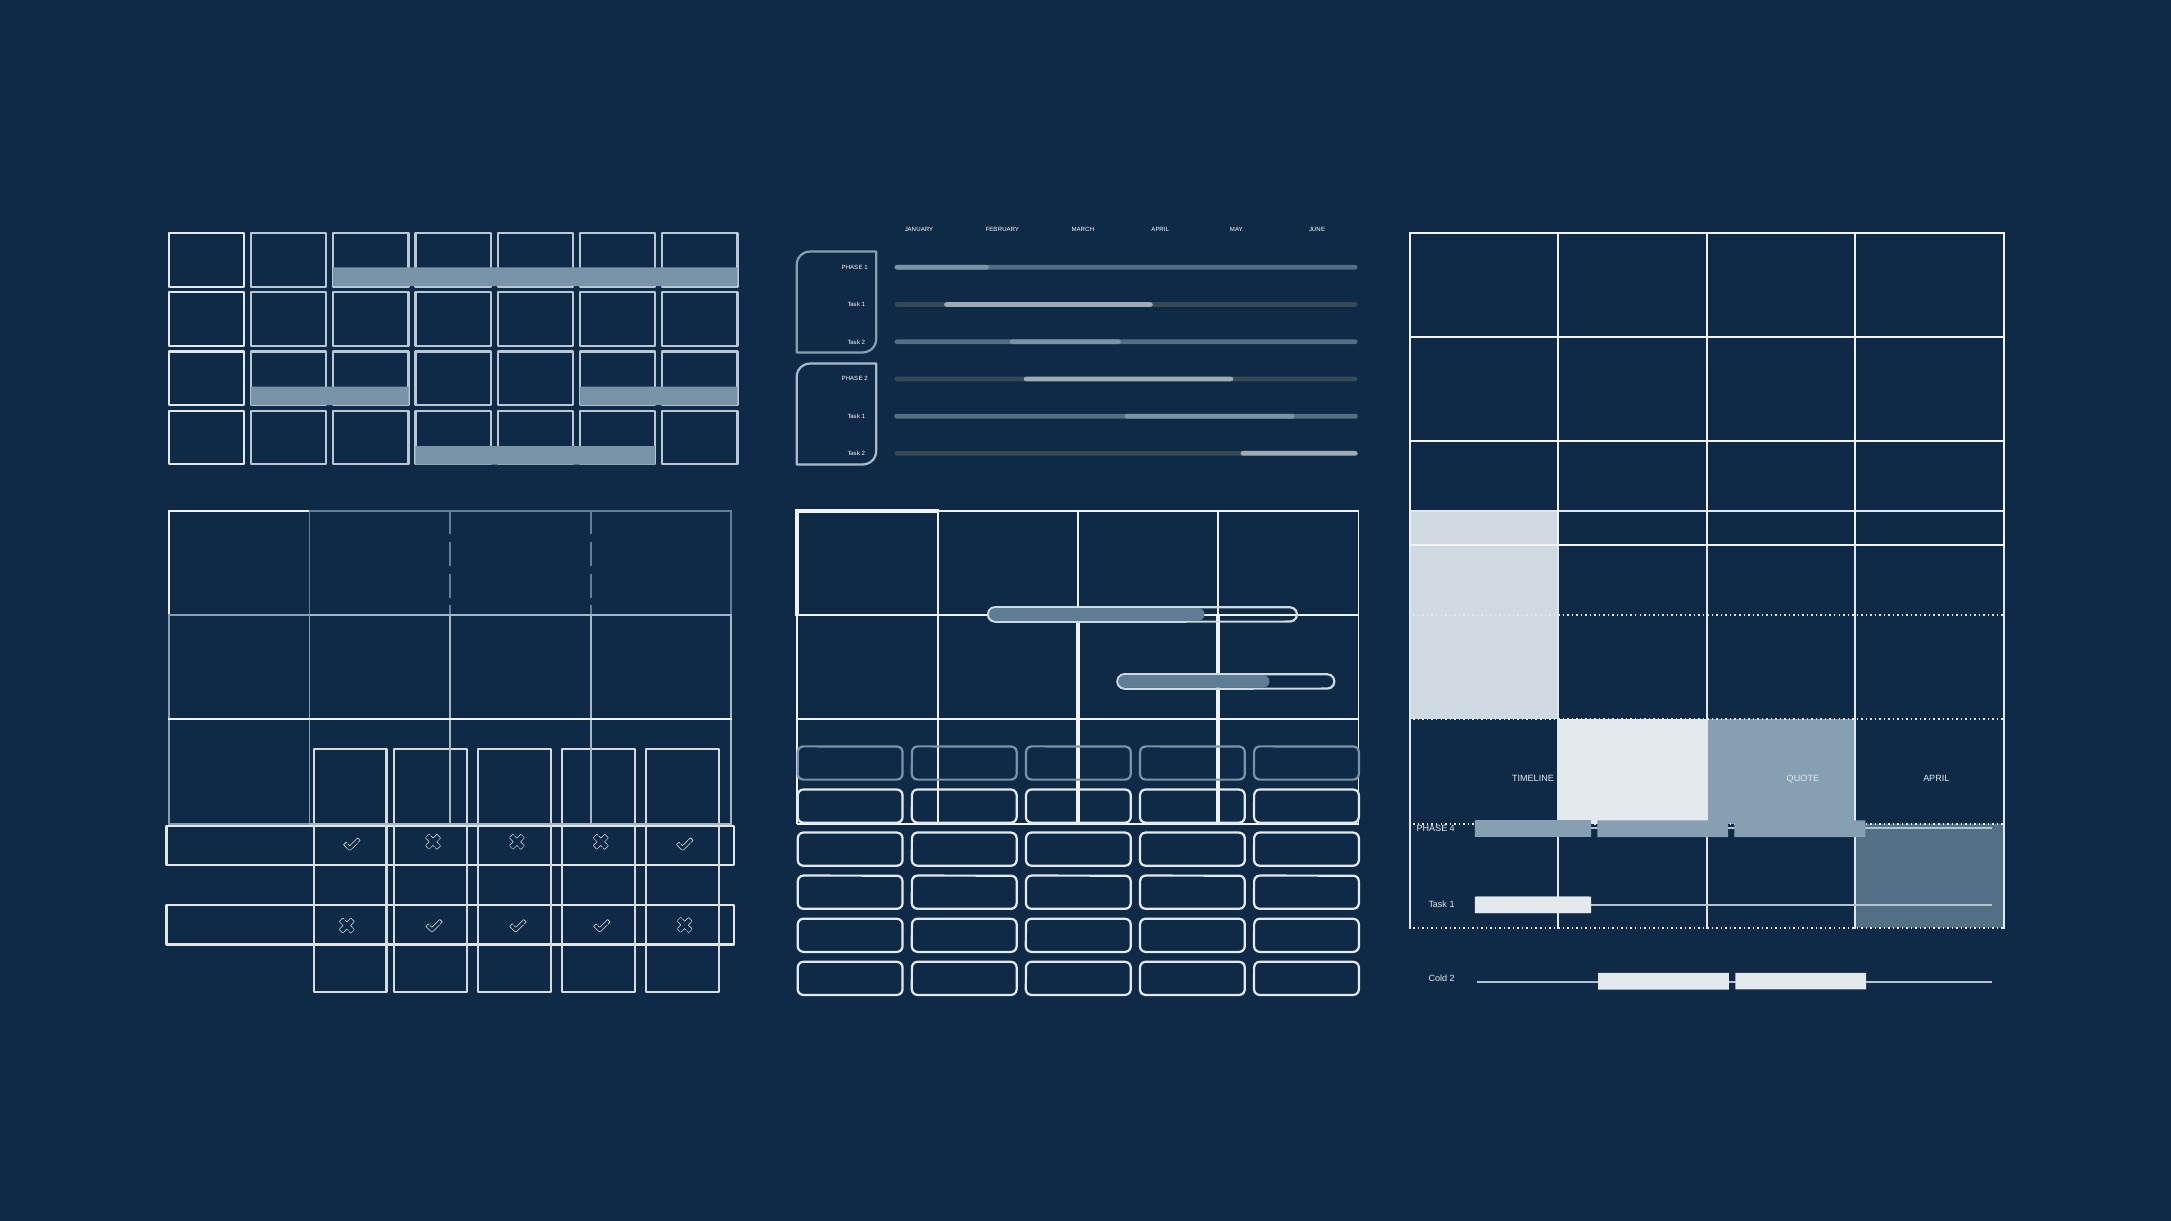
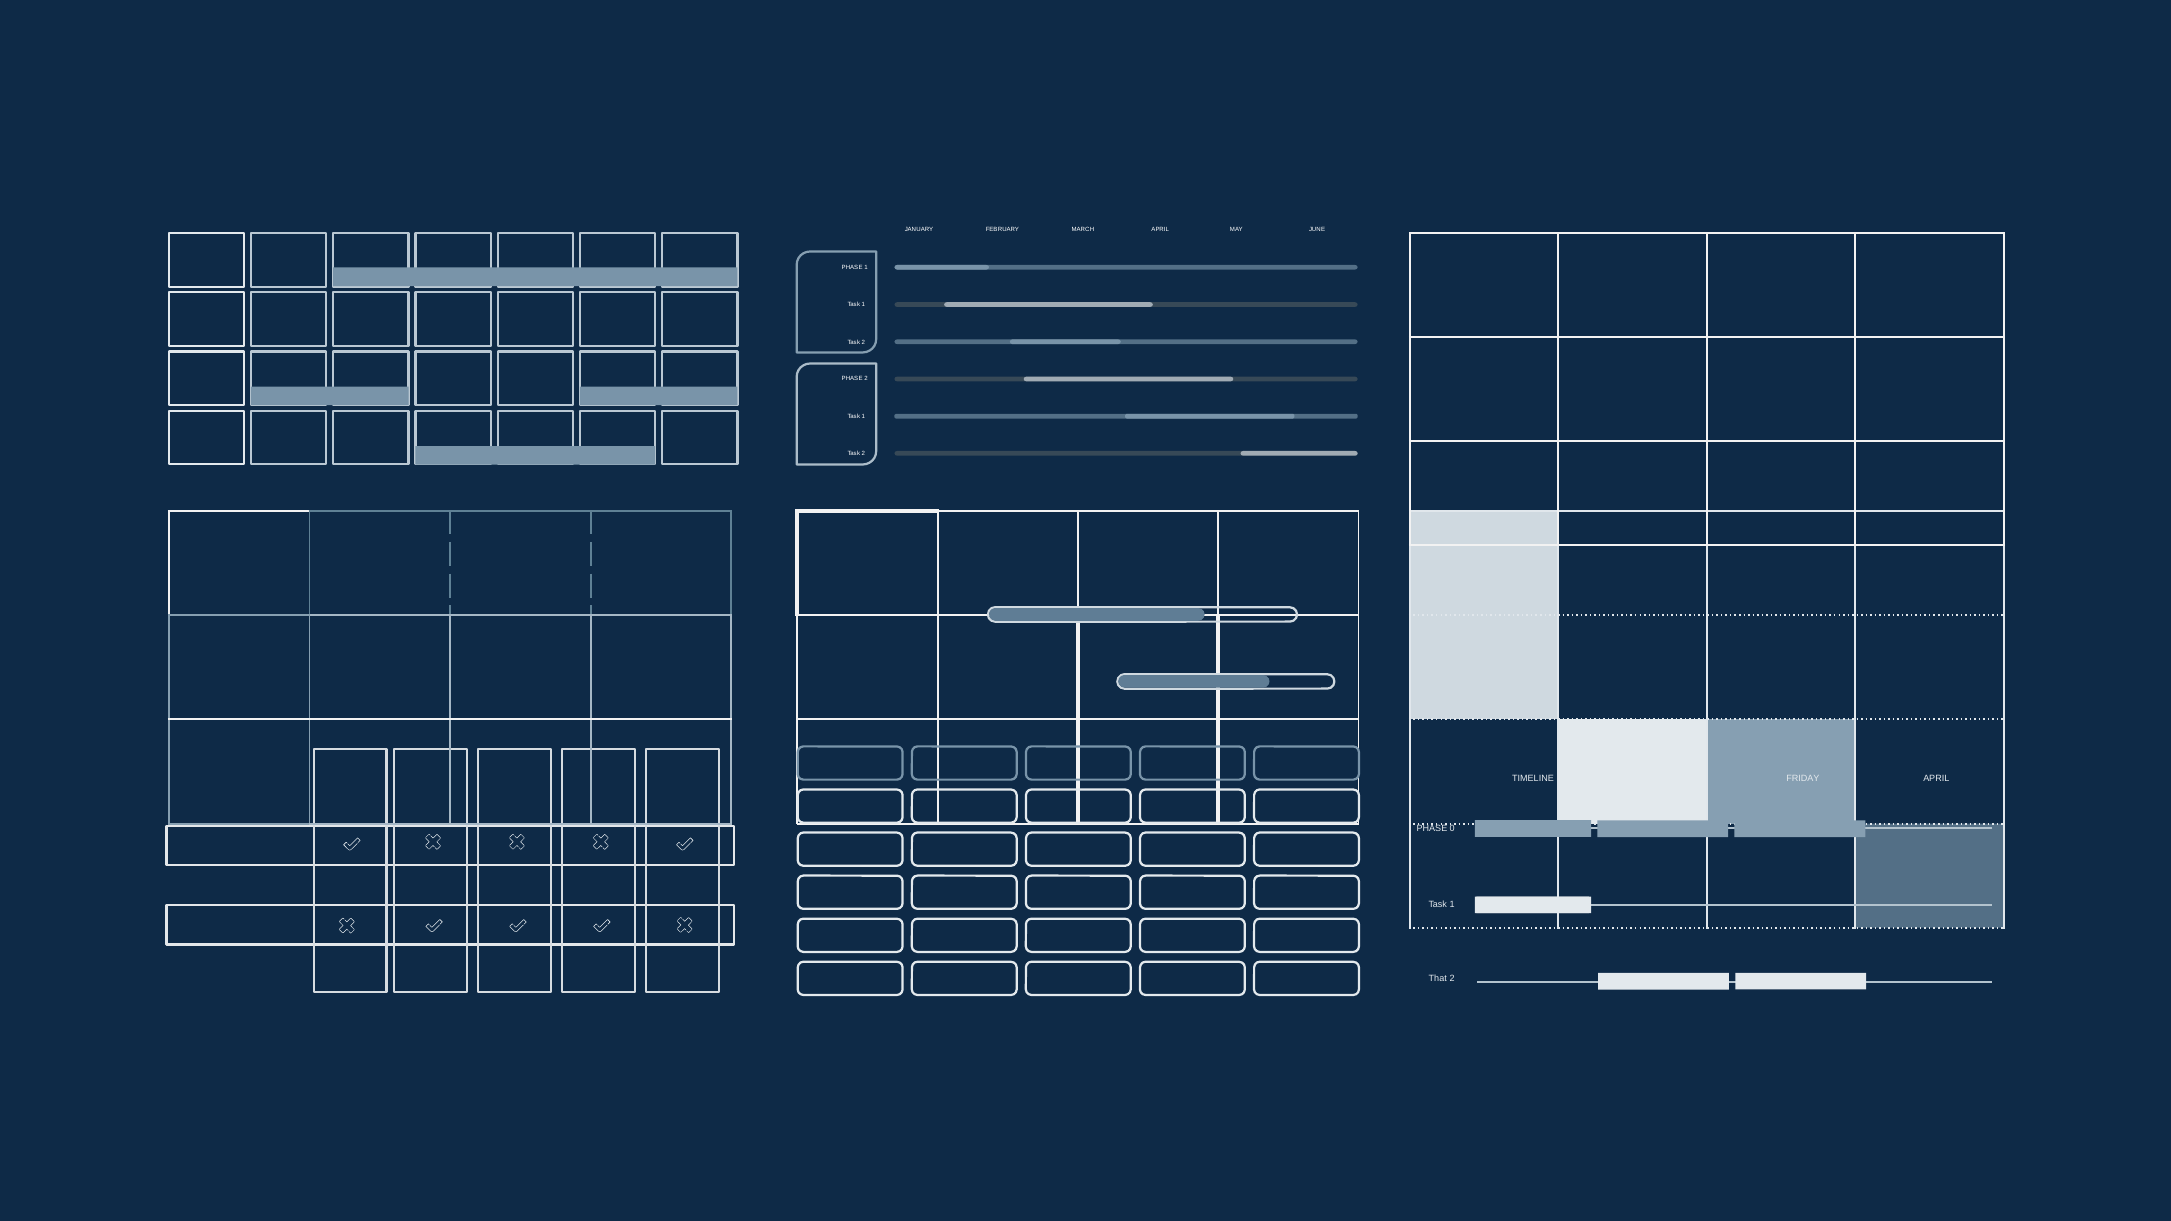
QUOTE: QUOTE -> FRIDAY (1803, 779)
4: 4 -> 0 (1452, 829)
Cold: Cold -> That (1438, 979)
